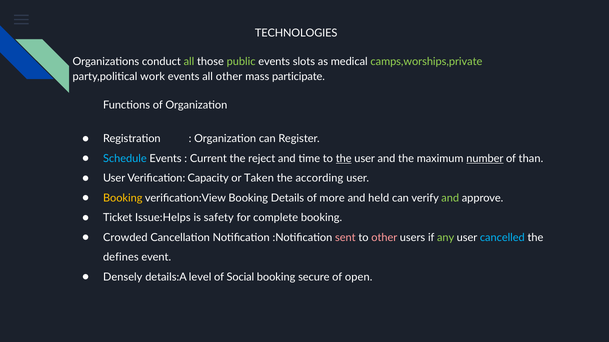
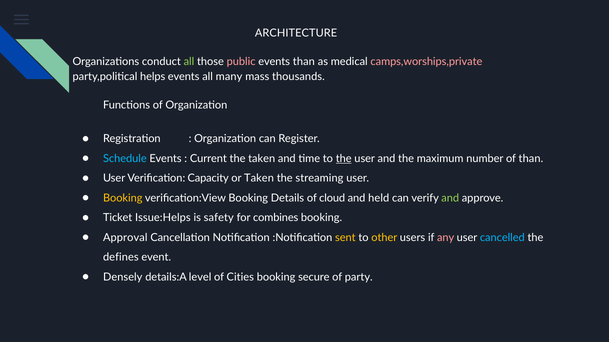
TECHNOLOGIES: TECHNOLOGIES -> ARCHITECTURE (296, 33)
public colour: light green -> pink (241, 62)
events slots: slots -> than (304, 62)
camps,worships,private colour: light green -> pink (426, 62)
work: work -> helps (153, 77)
all other: other -> many (229, 77)
participate: participate -> thousands (298, 77)
the reject: reject -> taken (262, 159)
number underline: present -> none (485, 159)
according: according -> streaming (319, 178)
more: more -> cloud (332, 198)
complete: complete -> combines (276, 218)
Crowded: Crowded -> Approval (125, 238)
sent colour: pink -> yellow (345, 238)
other colour: pink -> yellow (384, 238)
any colour: light green -> pink (446, 238)
Social: Social -> Cities (240, 277)
open: open -> party (359, 277)
